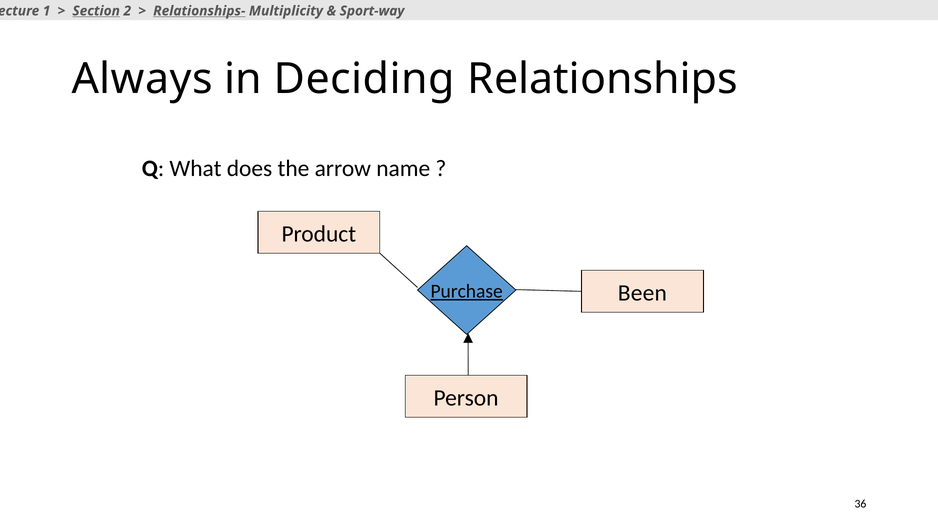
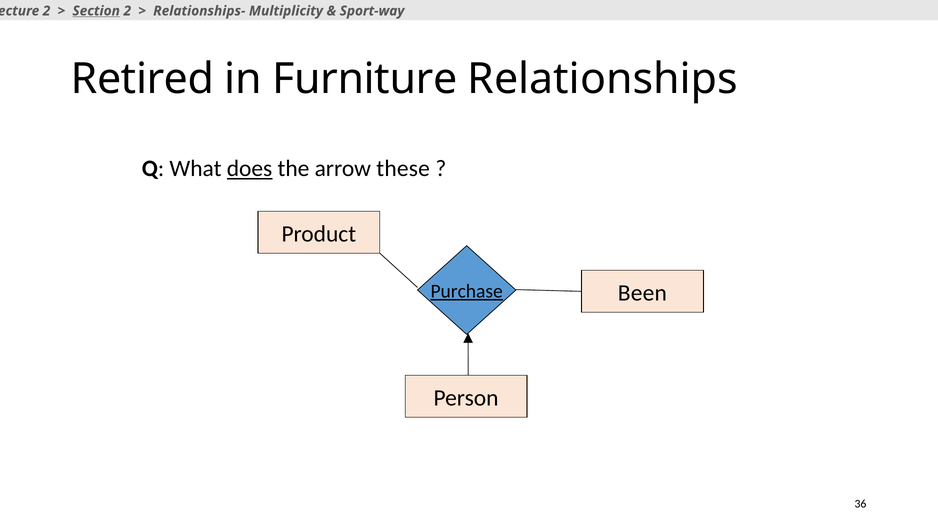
1: 1 -> 2 (47, 11)
Relationships- underline: present -> none (199, 11)
Always: Always -> Retired (143, 79)
Deciding: Deciding -> Furniture (365, 79)
does underline: none -> present (250, 168)
name: name -> these (403, 168)
